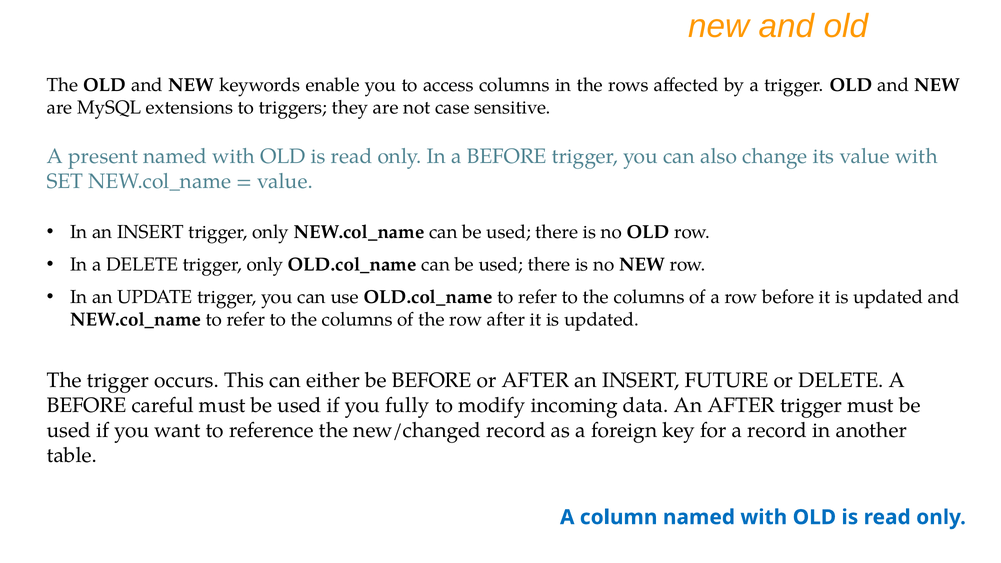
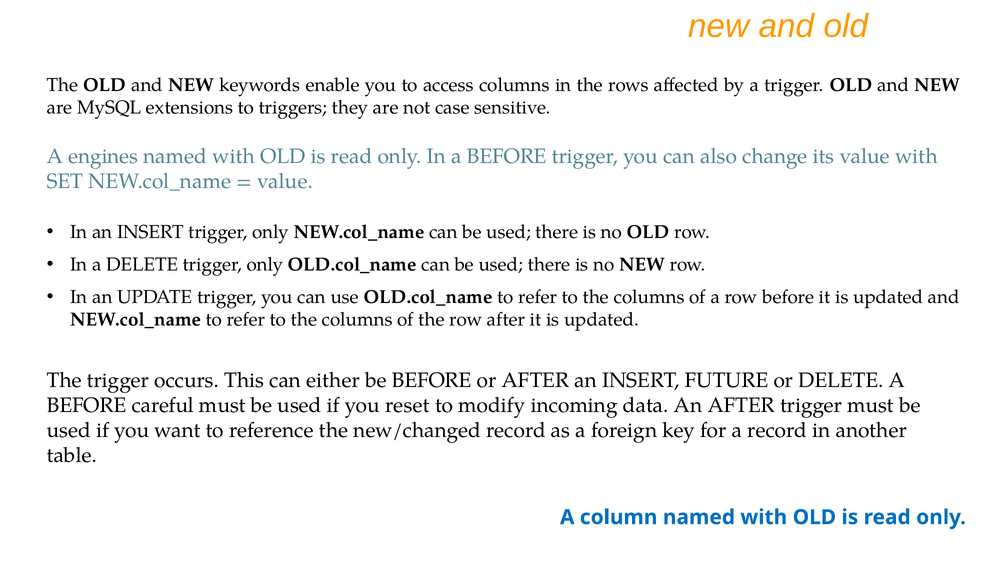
present: present -> engines (103, 156)
fully: fully -> reset (407, 406)
